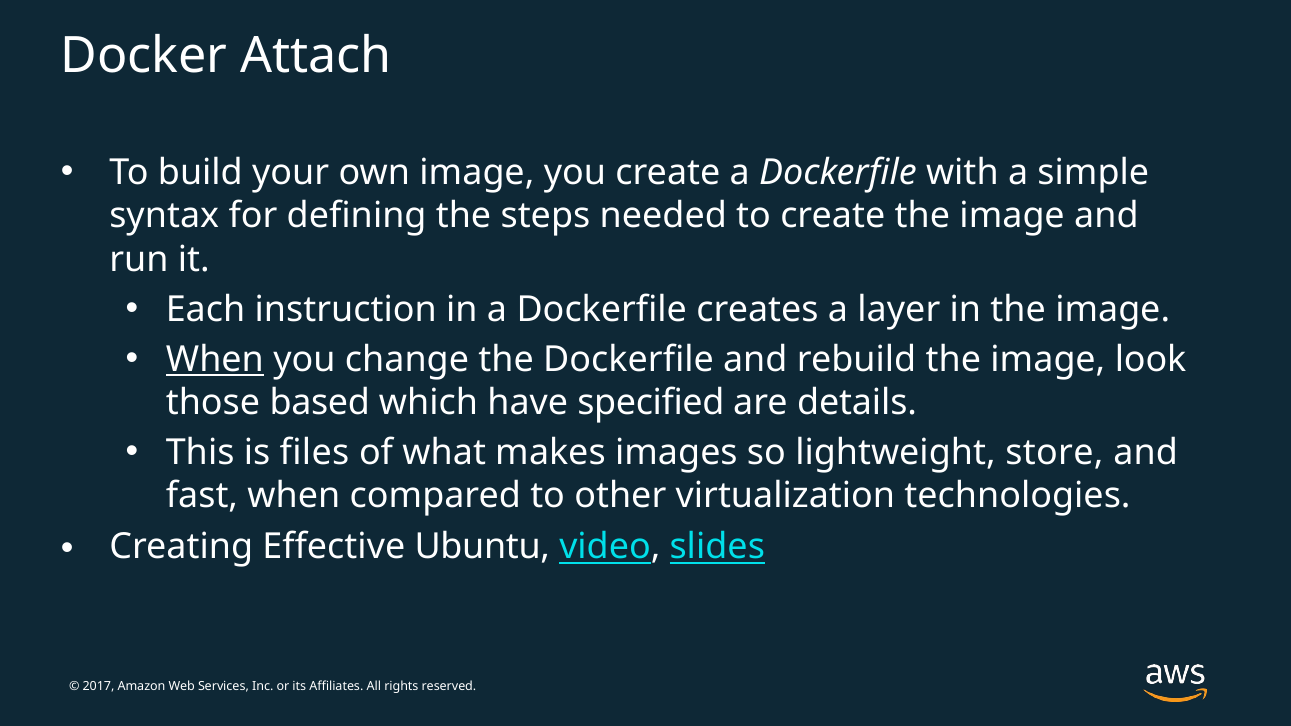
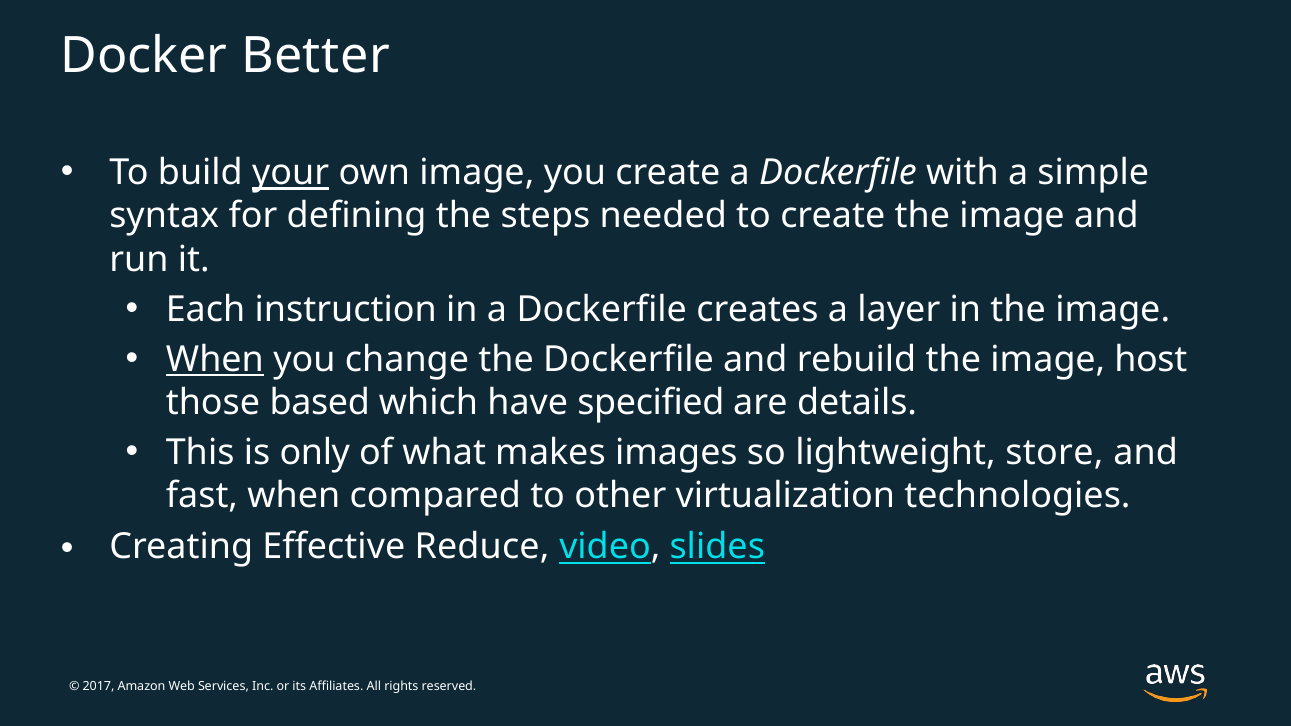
Attach: Attach -> Better (315, 56)
your underline: none -> present (291, 173)
look: look -> host (1151, 360)
files: files -> only (315, 453)
Ubuntu: Ubuntu -> Reduce (482, 547)
